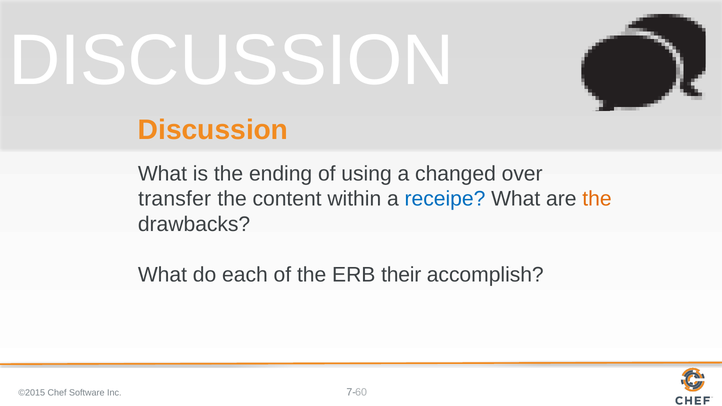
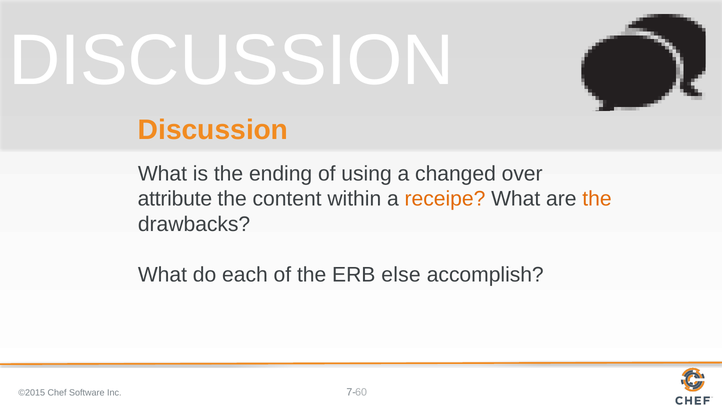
transfer: transfer -> attribute (175, 199)
receipe colour: blue -> orange (445, 199)
their: their -> else (401, 275)
